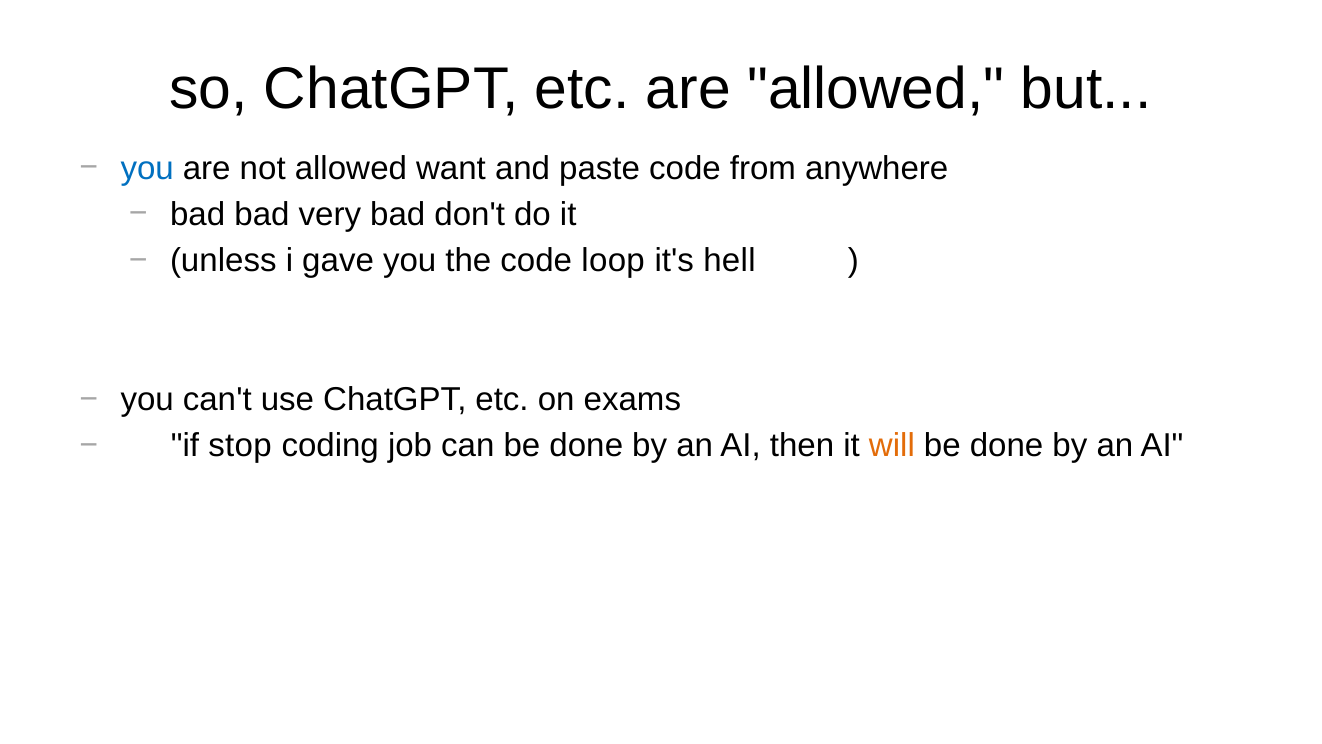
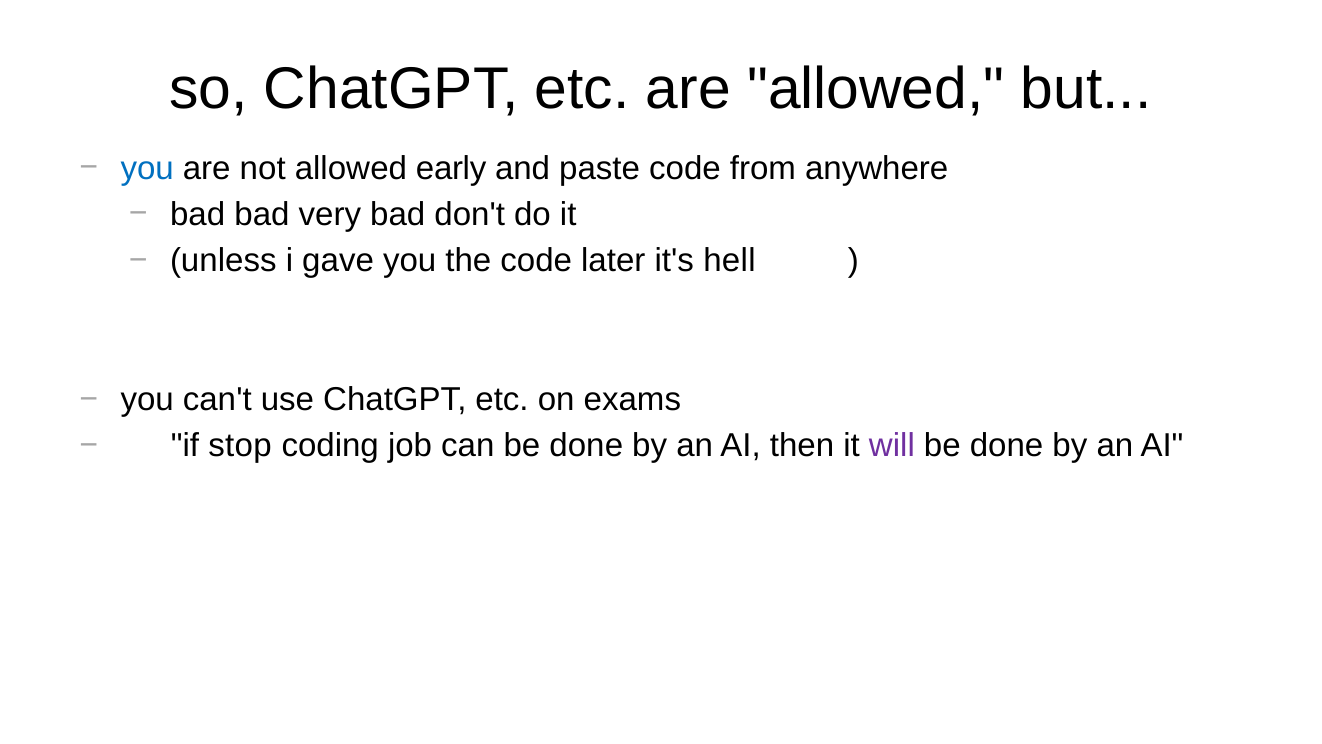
want: want -> early (451, 168)
loop: loop -> later (613, 261)
will colour: orange -> purple (892, 446)
